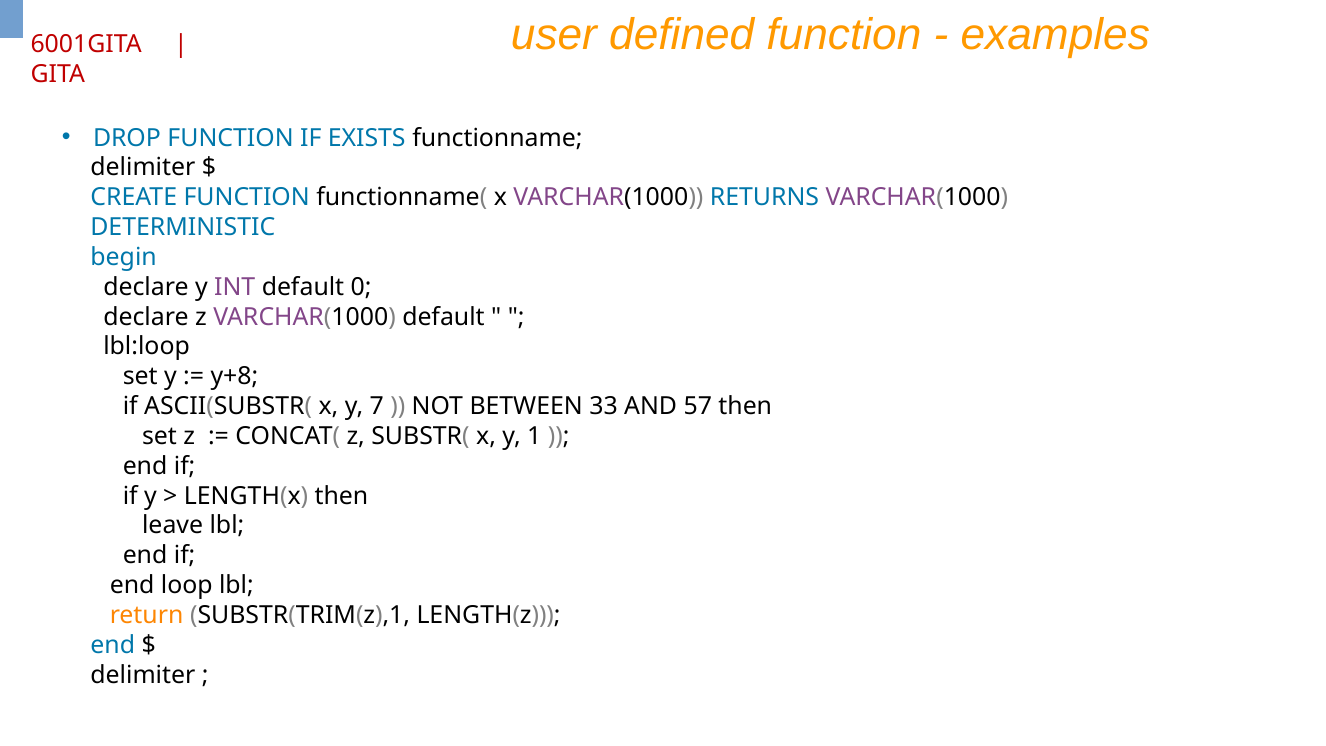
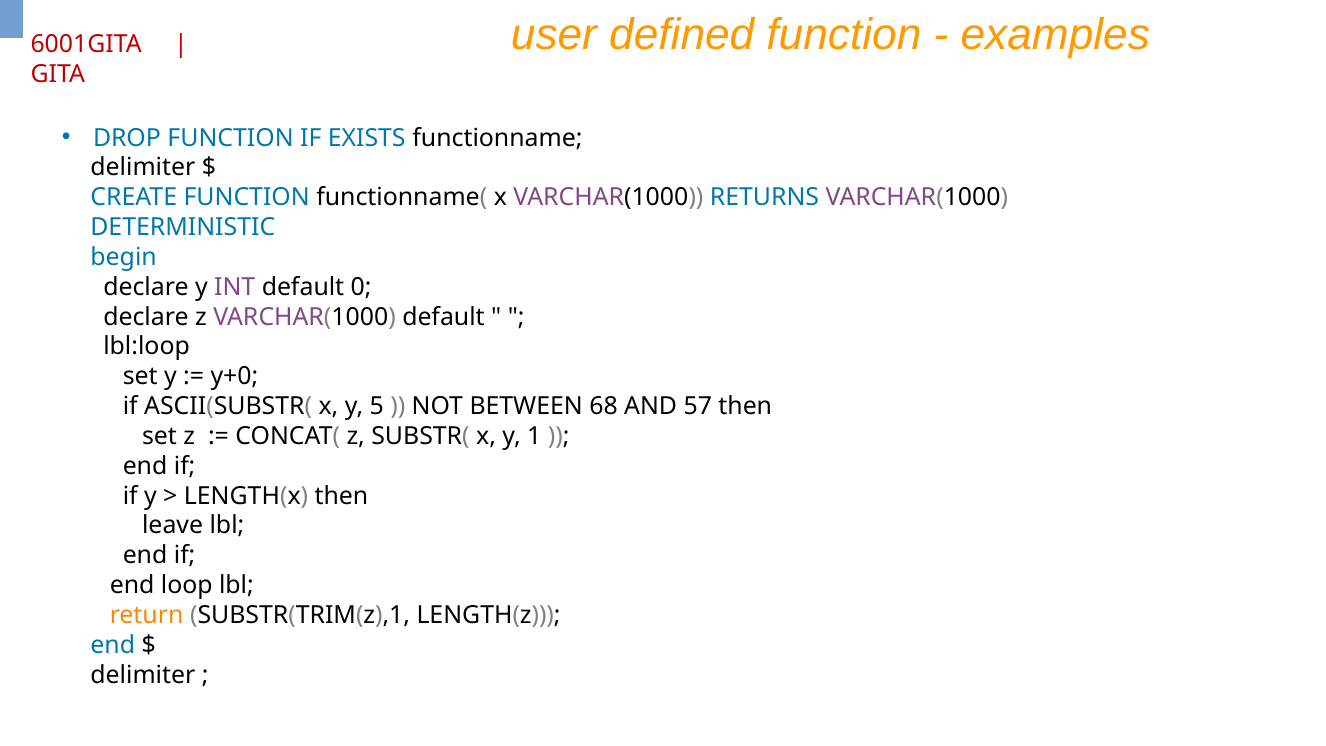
y+8: y+8 -> y+0 (234, 376)
7: 7 -> 5 (377, 406)
33: 33 -> 68 (604, 406)
